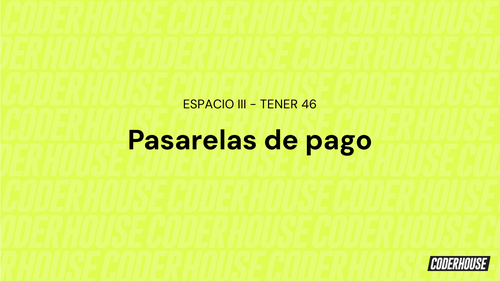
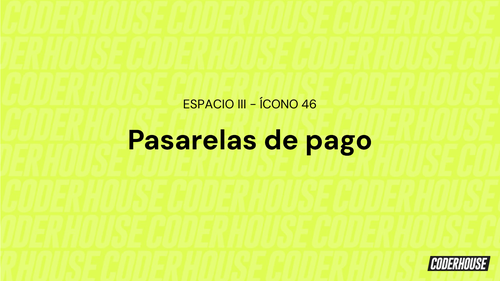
TENER: TENER -> ÍCONO (279, 104)
